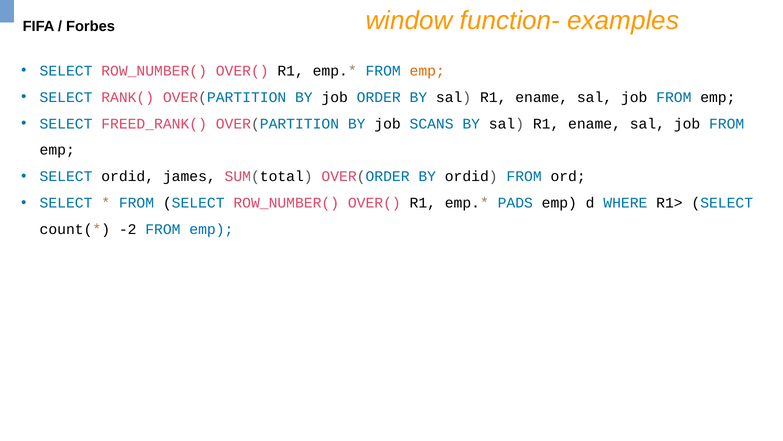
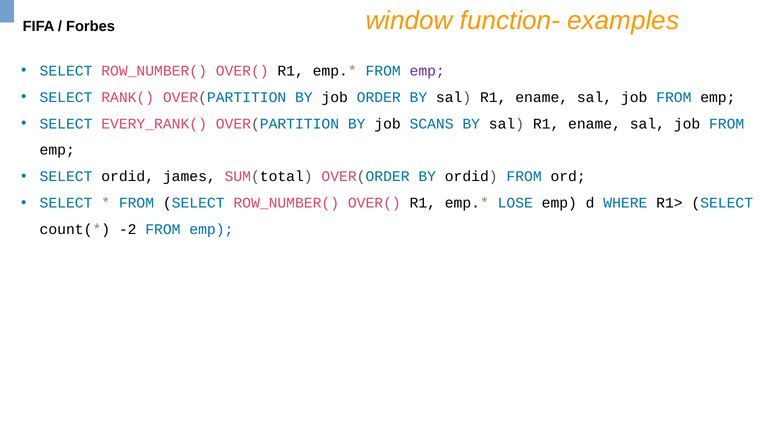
emp colour: orange -> purple (427, 71)
FREED_RANK(: FREED_RANK( -> EVERY_RANK( (154, 123)
PADS: PADS -> LOSE (515, 203)
